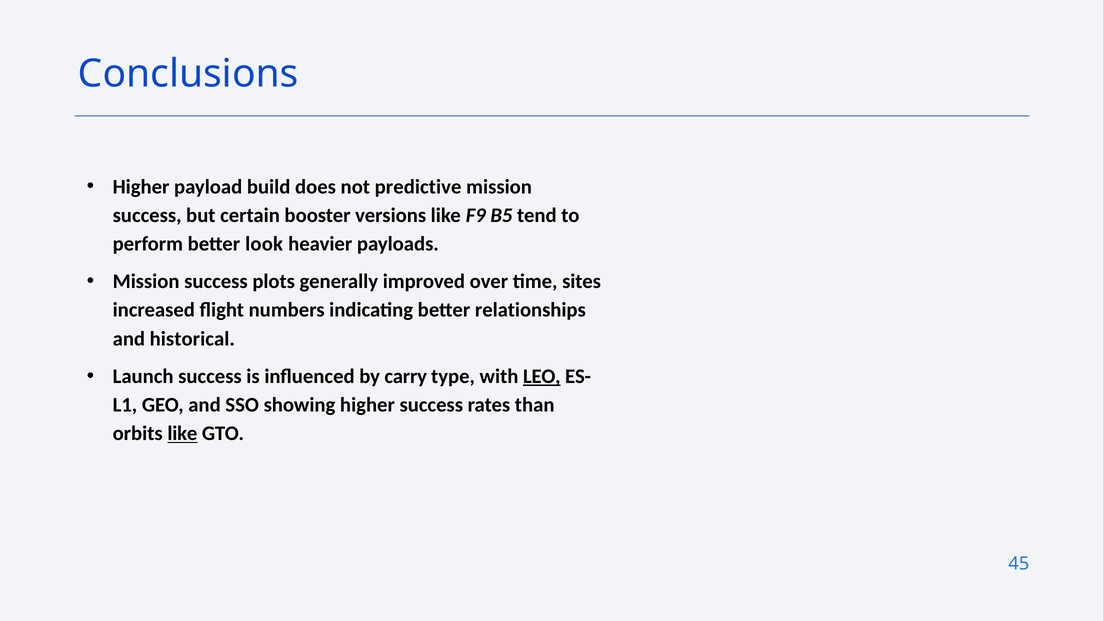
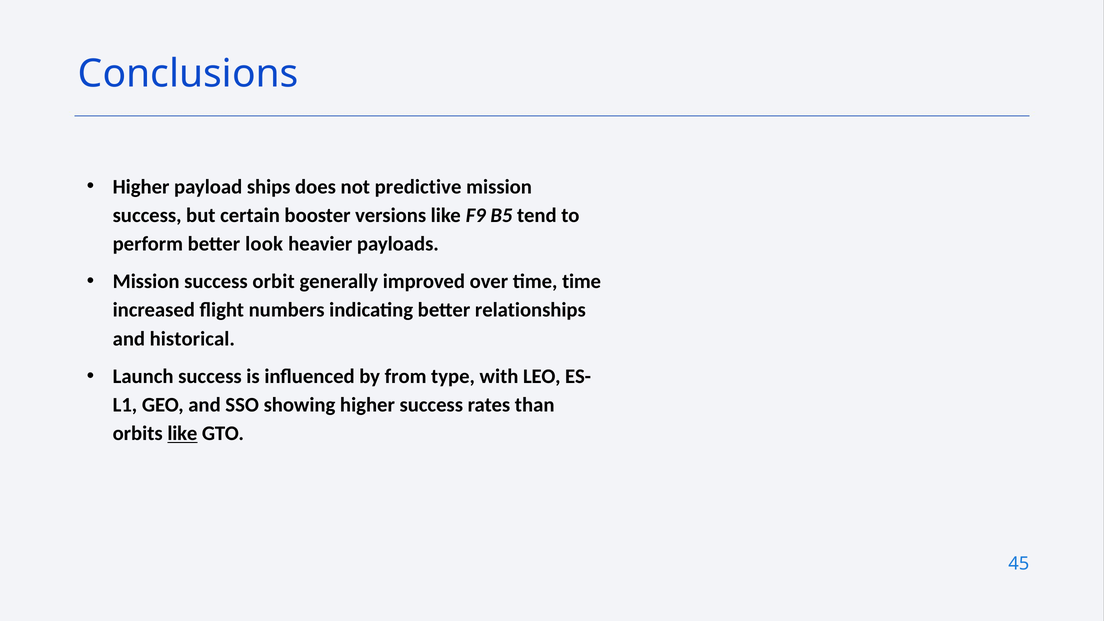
build: build -> ships (269, 187)
plots: plots -> orbit (274, 282)
time sites: sites -> time (582, 282)
carry: carry -> from (406, 376)
LEO underline: present -> none (542, 376)
